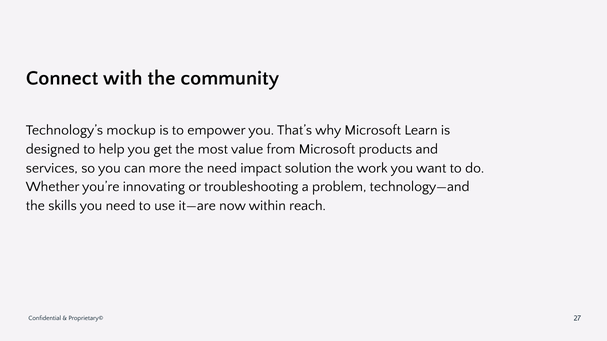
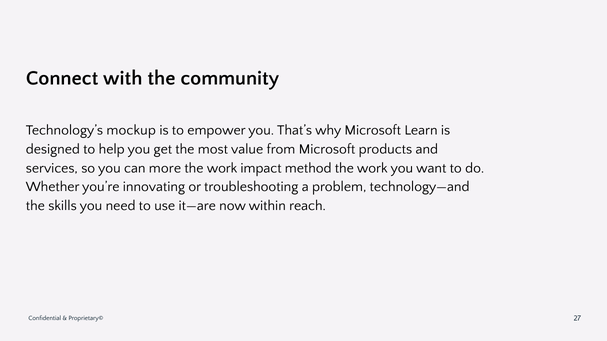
need: need -> work (222, 168)
solution: solution -> method (308, 168)
